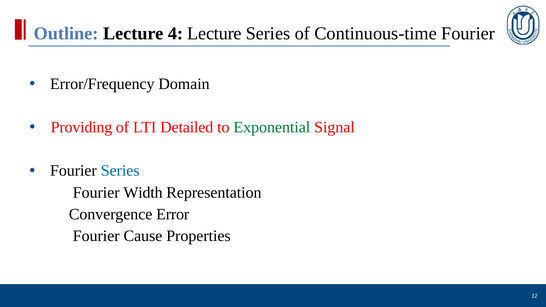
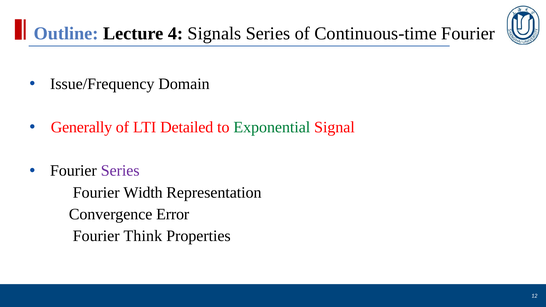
4 Lecture: Lecture -> Signals (214, 34)
Error/Frequency: Error/Frequency -> Issue/Frequency (102, 84)
Providing: Providing -> Generally (81, 127)
Series colour: blue -> purple (120, 171)
Cause: Cause -> Think (143, 236)
